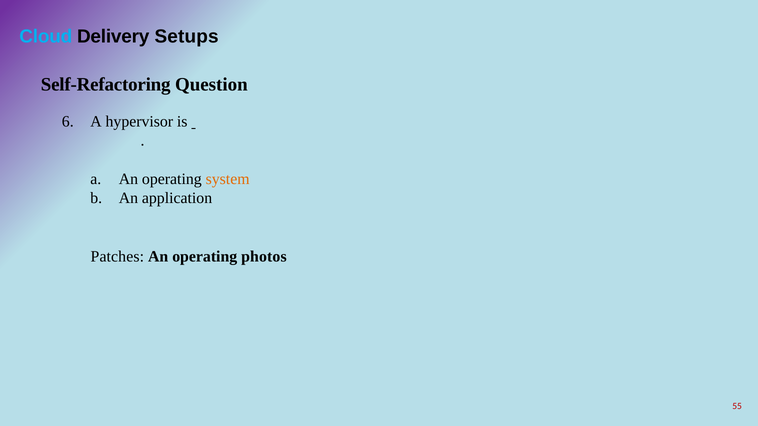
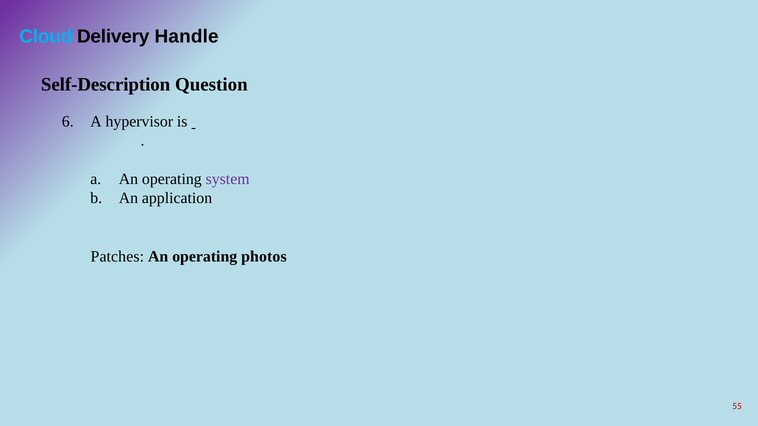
Setups: Setups -> Handle (187, 37)
Self-Refactoring: Self-Refactoring -> Self-Description (106, 85)
system colour: orange -> purple (228, 179)
